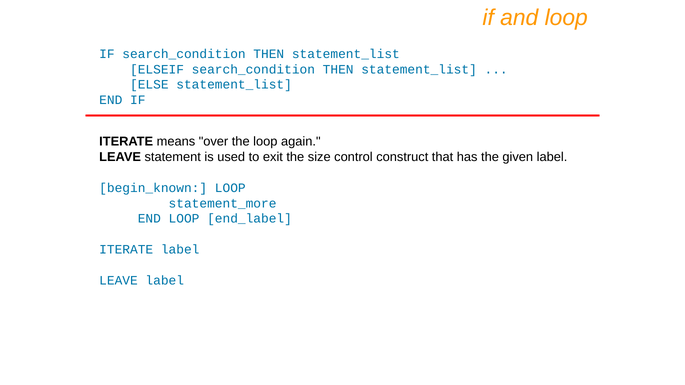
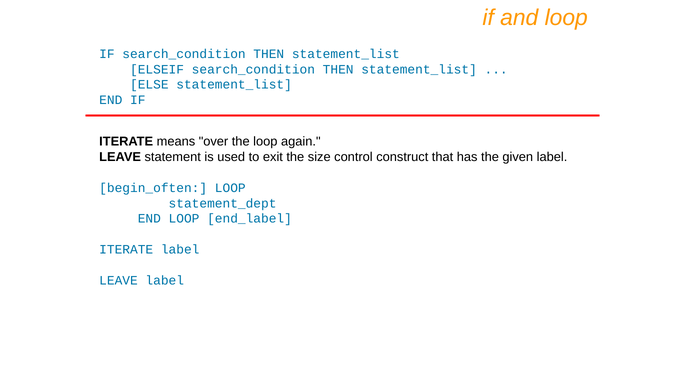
begin_known: begin_known -> begin_often (153, 188)
statement_more: statement_more -> statement_dept (223, 204)
